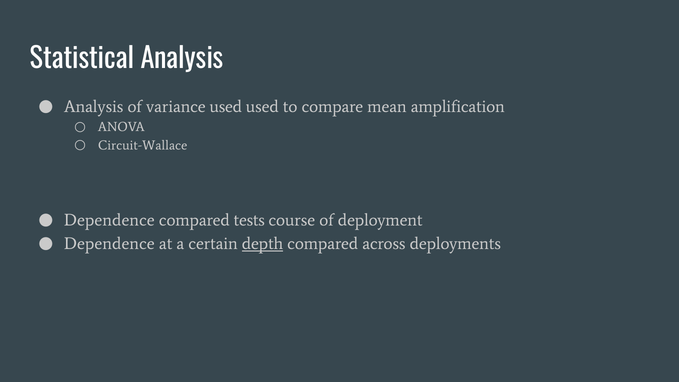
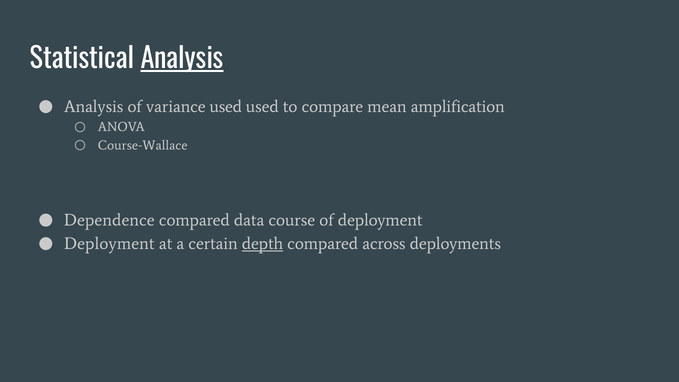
Analysis underline: none -> present (182, 59)
Circuit-Wallace: Circuit-Wallace -> Course-Wallace (143, 145)
tests: tests -> data (249, 220)
Dependence: Dependence -> Deployment (109, 244)
